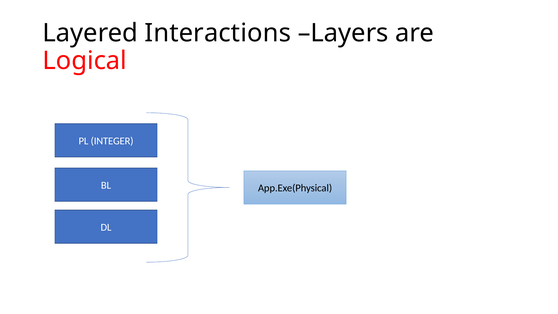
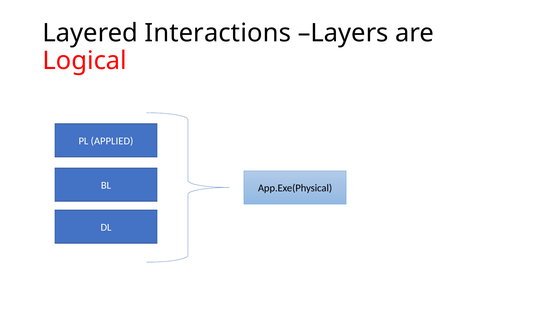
INTEGER: INTEGER -> APPLIED (112, 141)
